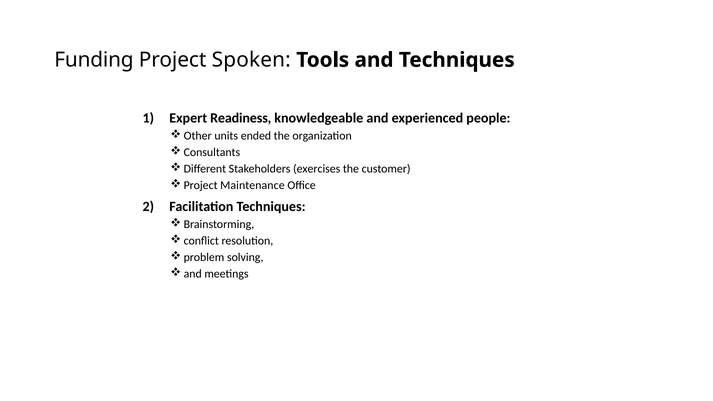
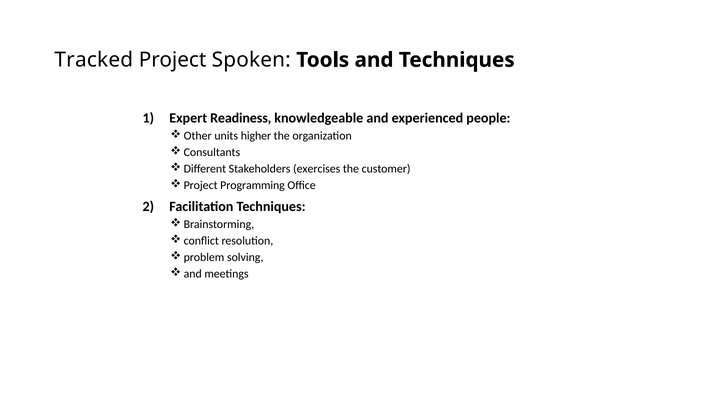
Funding: Funding -> Tracked (94, 60)
ended: ended -> higher (256, 136)
Maintenance: Maintenance -> Programming (253, 185)
